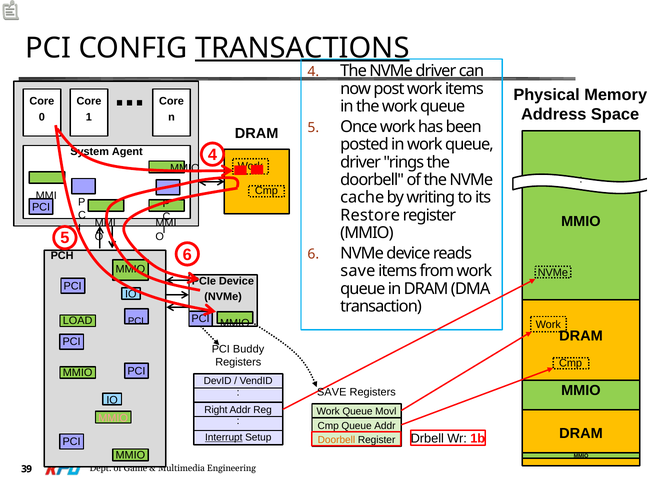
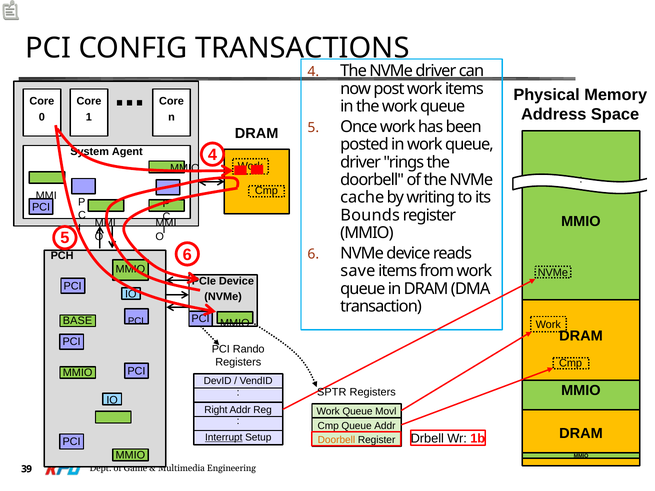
TRANSACTIONS underline: present -> none (302, 48)
Restore: Restore -> Bounds (370, 215)
LOAD: LOAD -> BASE (78, 321)
Buddy: Buddy -> Rando (249, 349)
SAVE: SAVE -> SPTR (332, 392)
MMIO colour: pink -> light green (113, 418)
